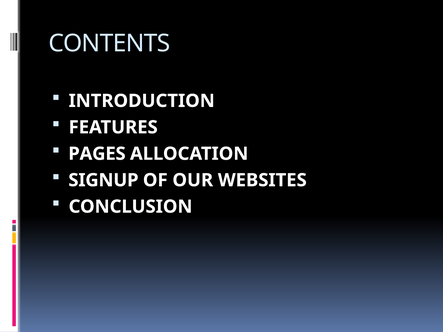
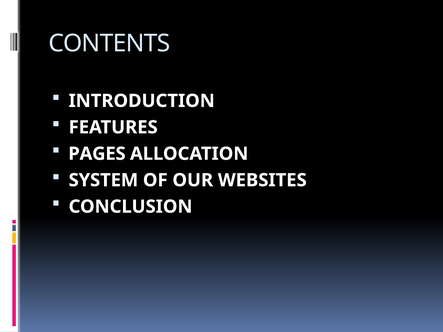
SIGNUP: SIGNUP -> SYSTEM (103, 180)
